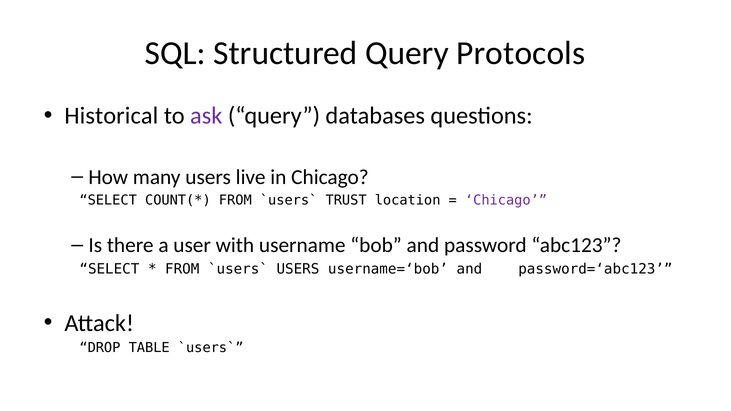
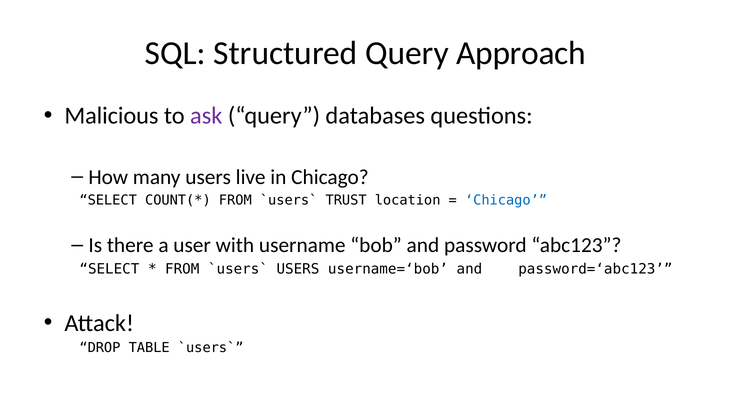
Protocols: Protocols -> Approach (521, 53)
Historical: Historical -> Malicious (111, 116)
Chicago colour: purple -> blue (506, 200)
